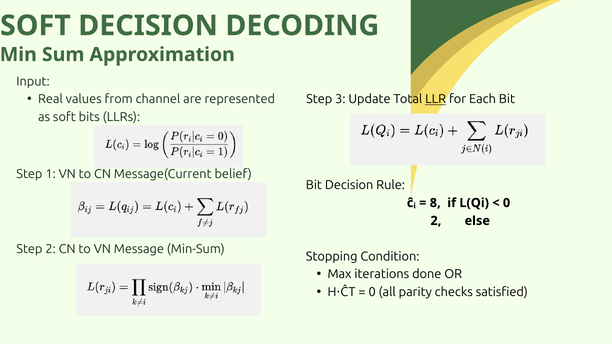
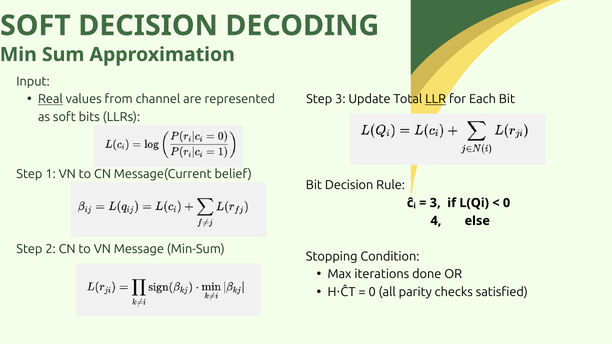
Real underline: none -> present (50, 99)
8: 8 -> 3 (435, 203)
2: 2 -> 4 (436, 221)
